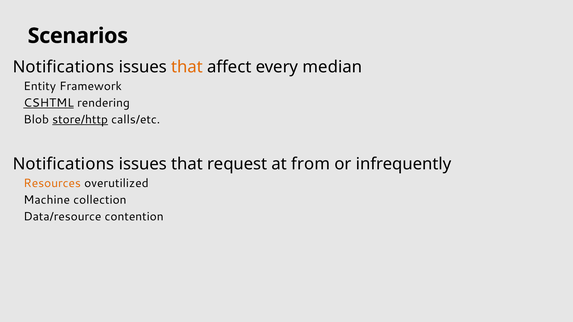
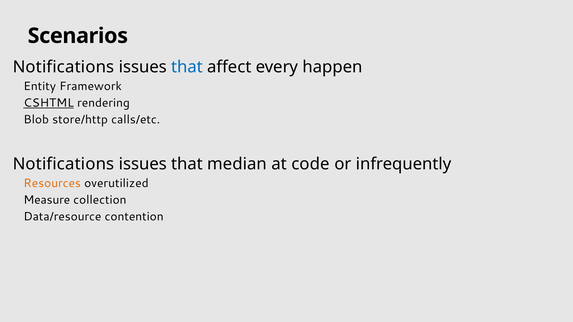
that colour: orange -> blue (187, 67)
median: median -> happen (332, 67)
store/http underline: present -> none (80, 120)
request: request -> median (237, 164)
from: from -> code (311, 164)
Machine: Machine -> Measure (47, 200)
